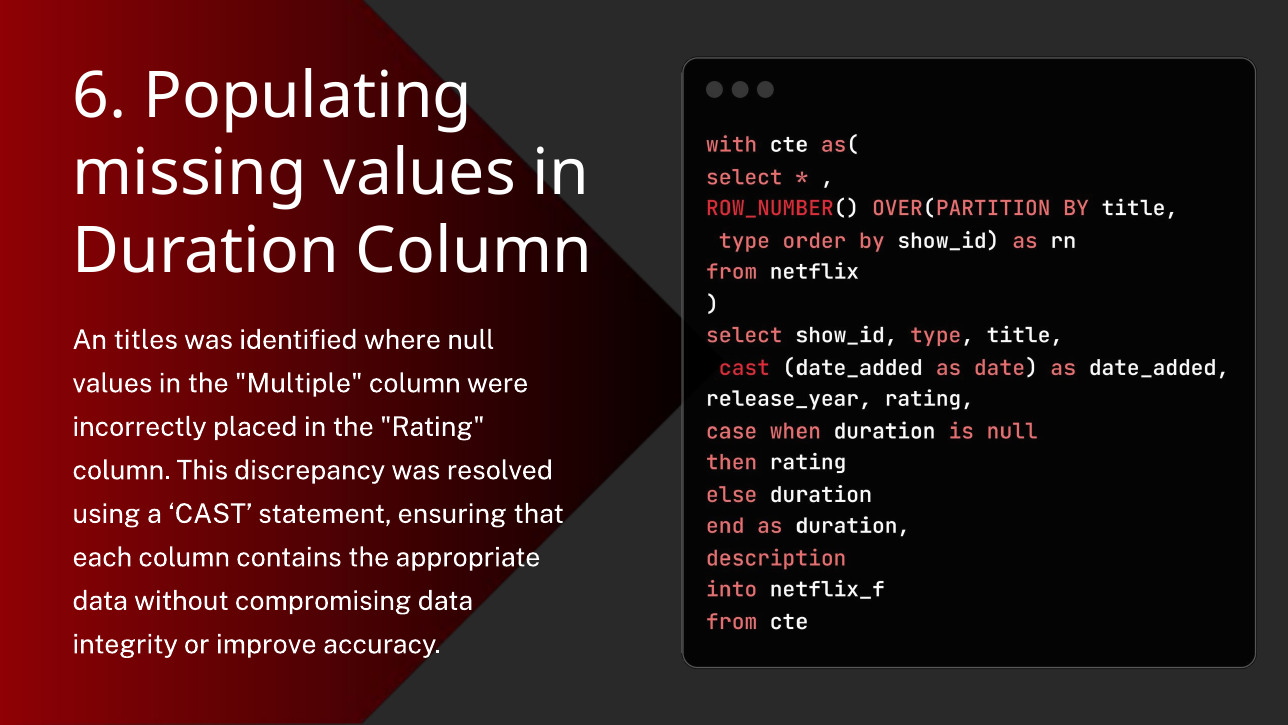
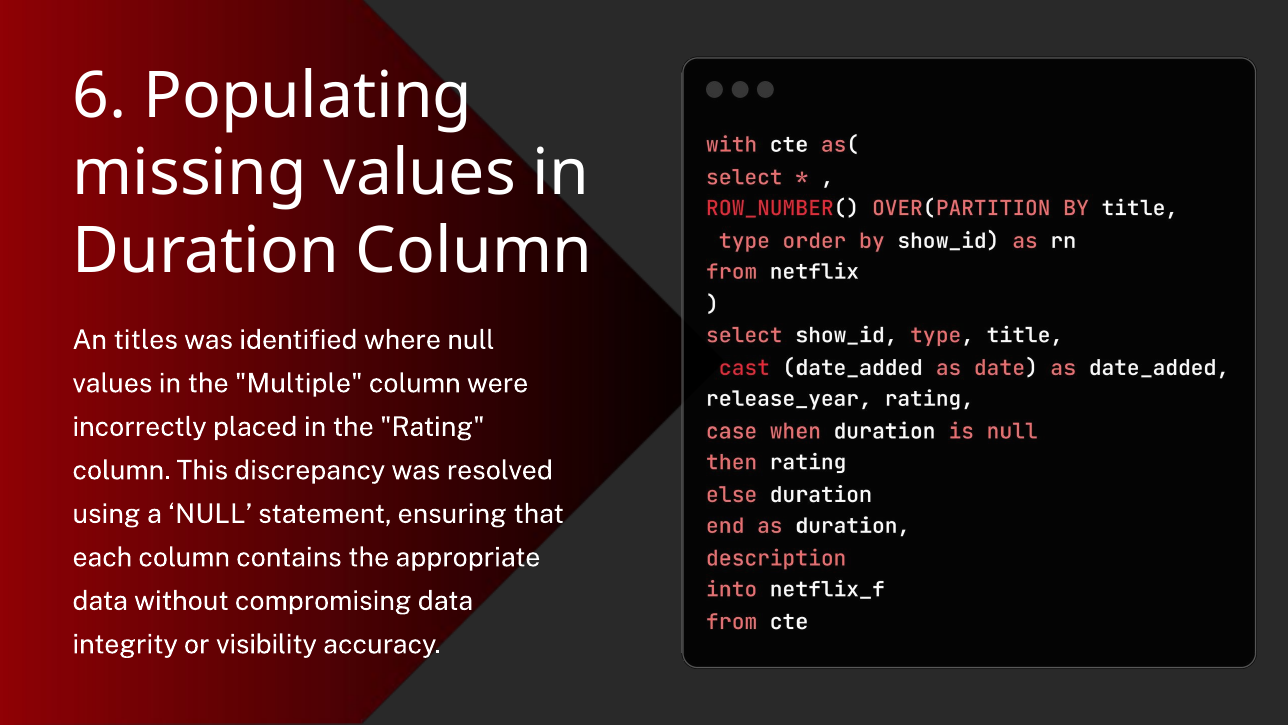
a CAST: CAST -> NULL (210, 514)
improve: improve -> visibility (266, 644)
